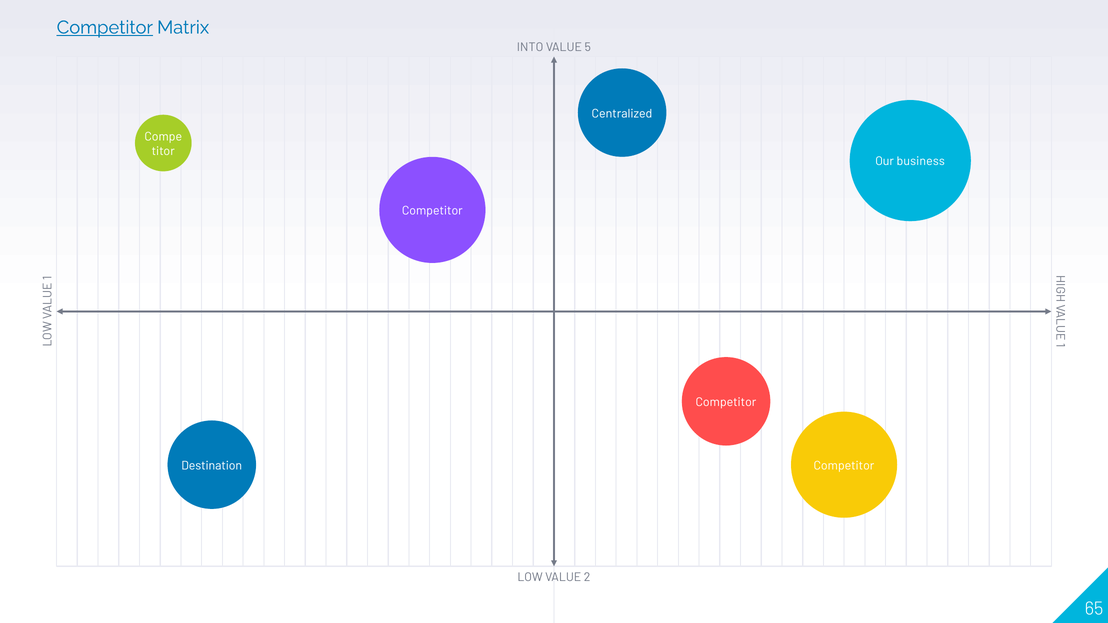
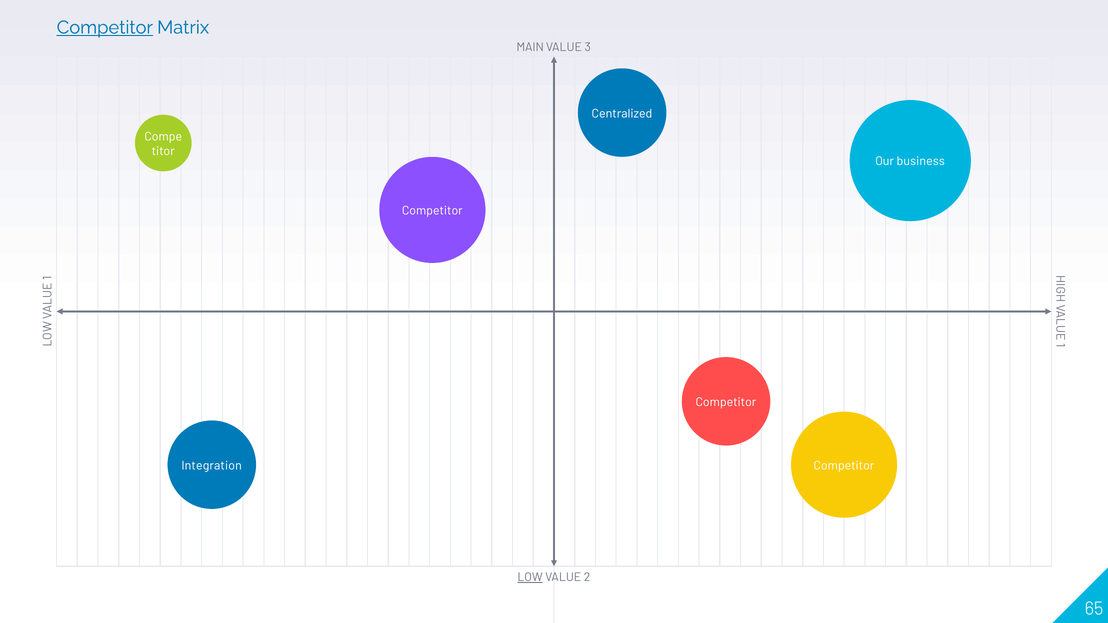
INTO: INTO -> MAIN (530, 47)
5: 5 -> 3 (588, 47)
Destination: Destination -> Integration (212, 466)
LOW underline: none -> present (530, 577)
